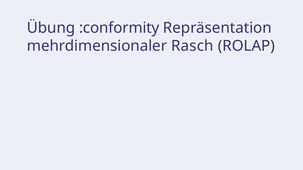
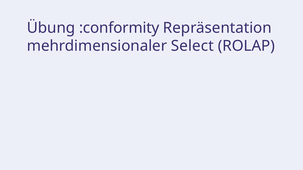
Rasch: Rasch -> Select (192, 46)
